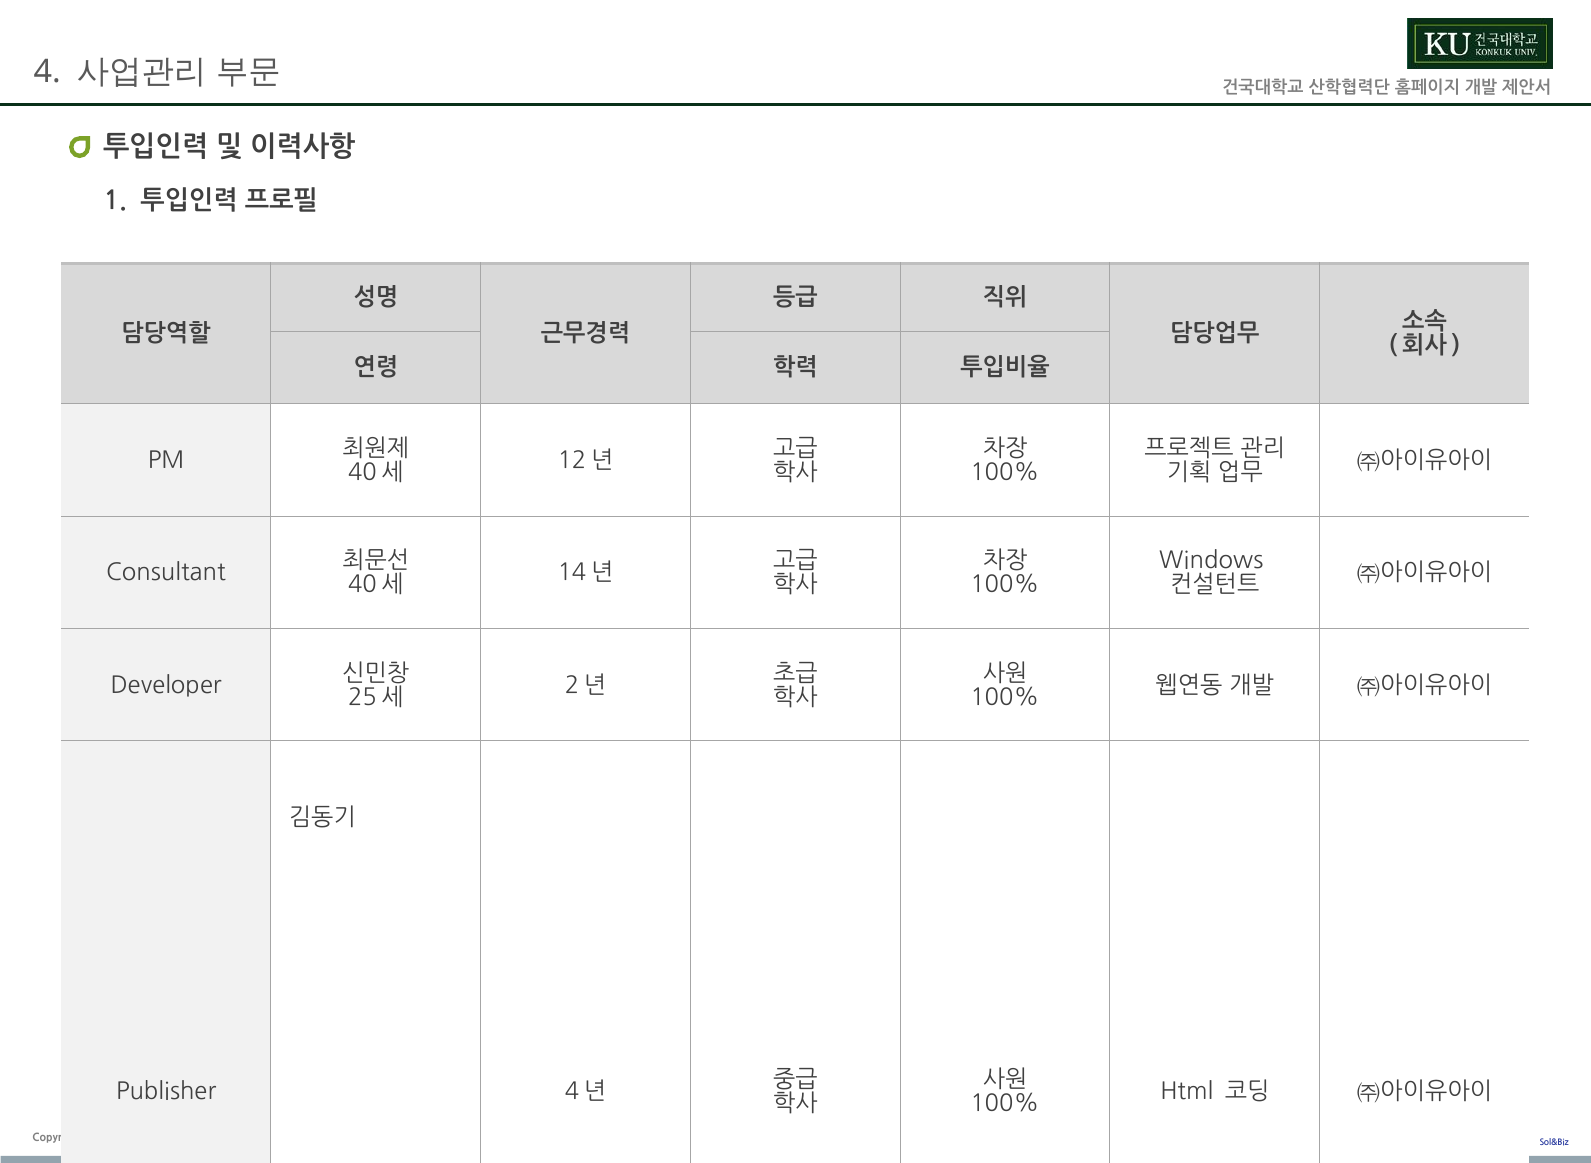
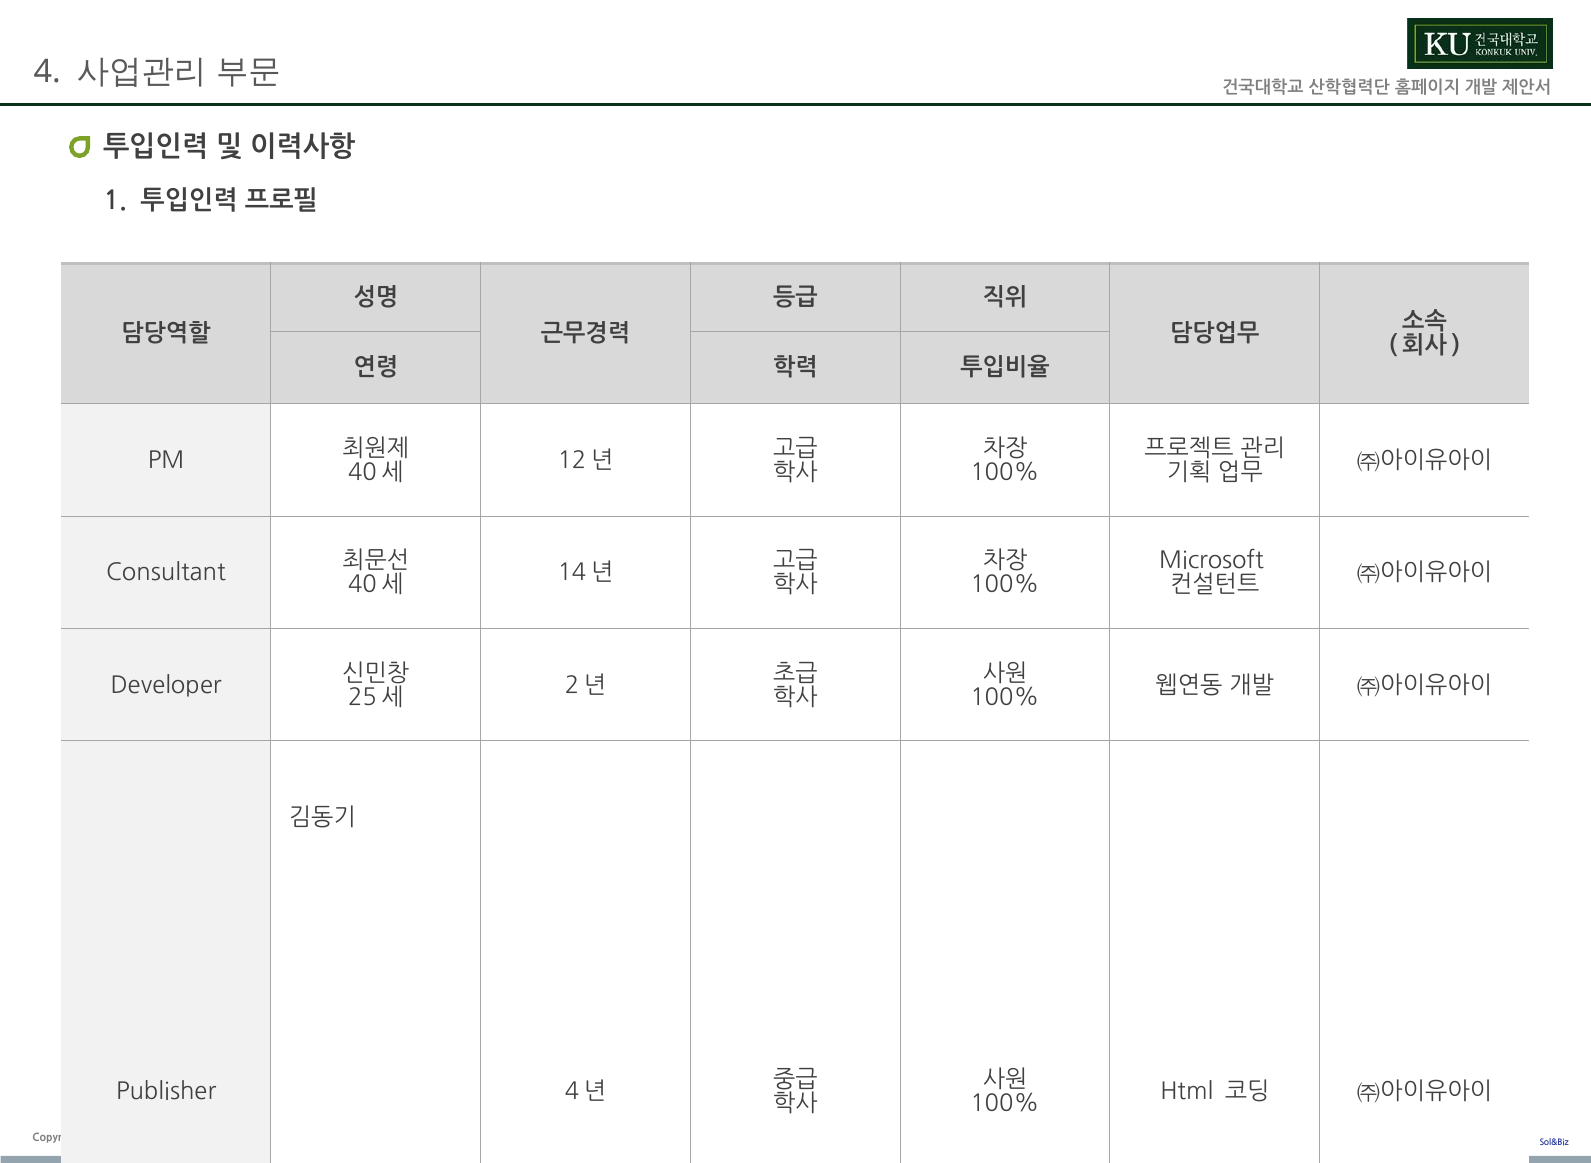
Windows: Windows -> Microsoft (1211, 561)
